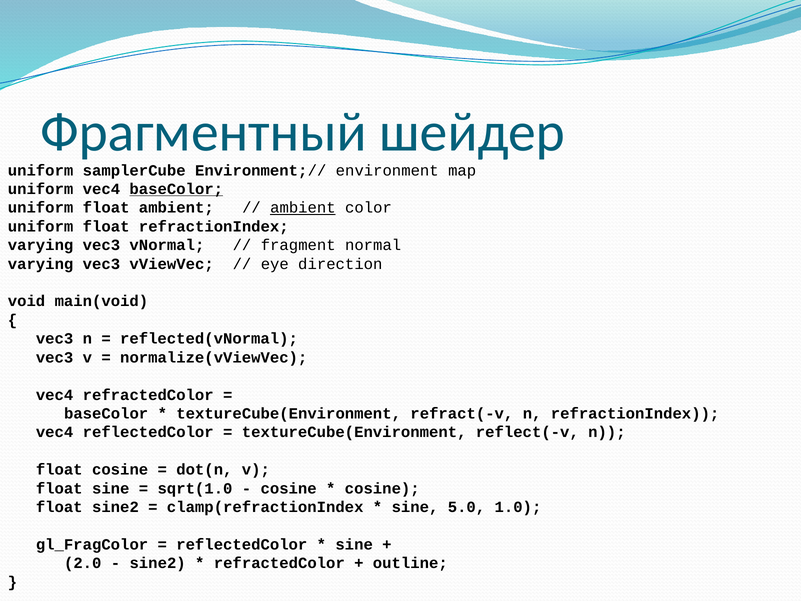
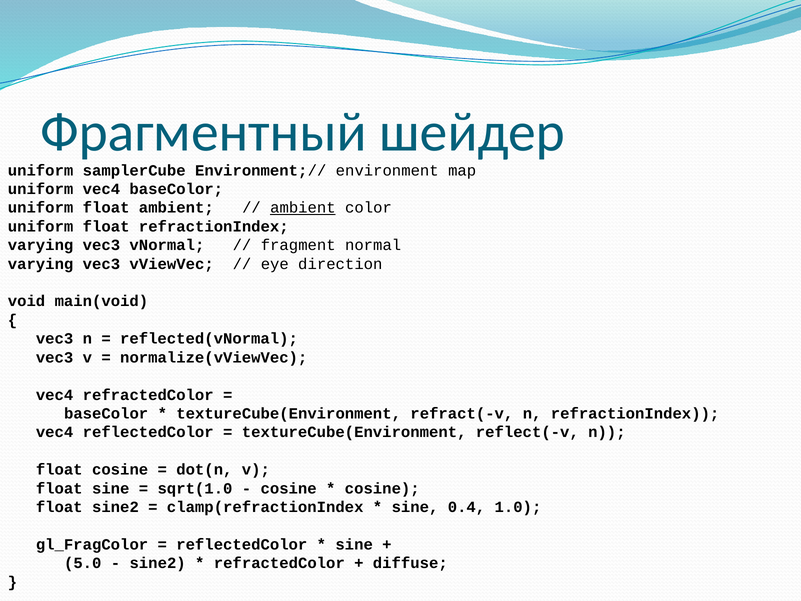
baseColor underline: present -> none (176, 189)
5.0: 5.0 -> 0.4 (466, 507)
2.0: 2.0 -> 5.0 (83, 563)
outline: outline -> diffuse (410, 563)
